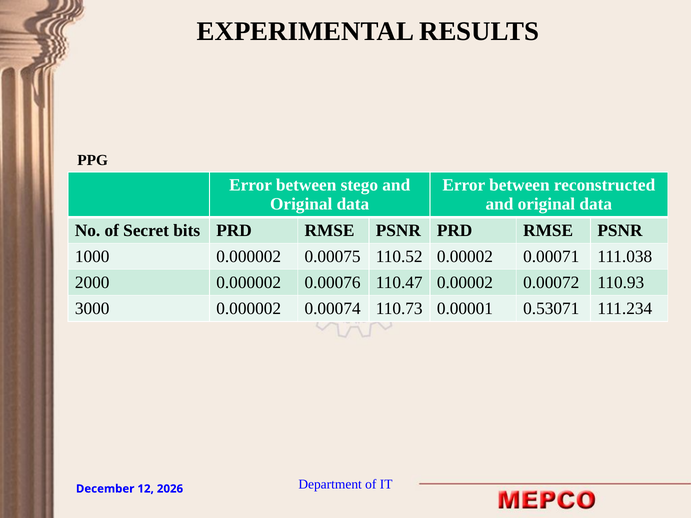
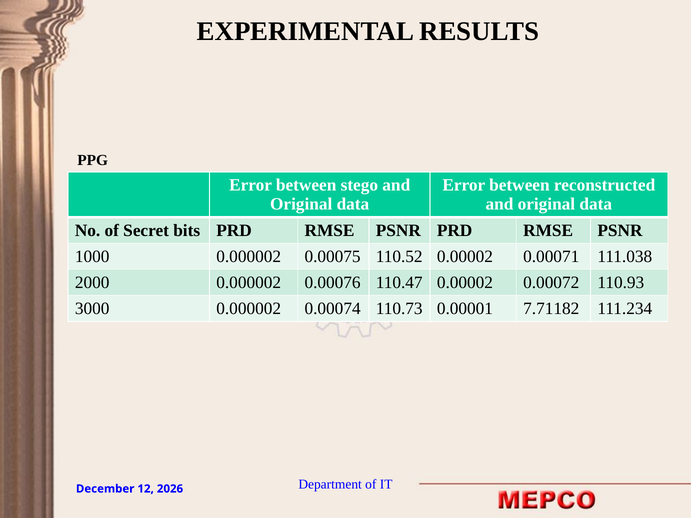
0.53071: 0.53071 -> 7.71182 (551, 309)
